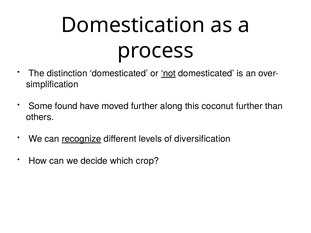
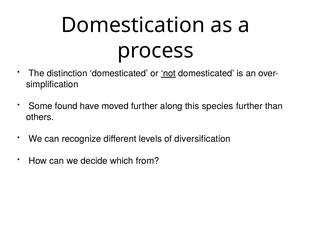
coconut: coconut -> species (218, 106)
recognize underline: present -> none (82, 139)
crop: crop -> from (148, 161)
